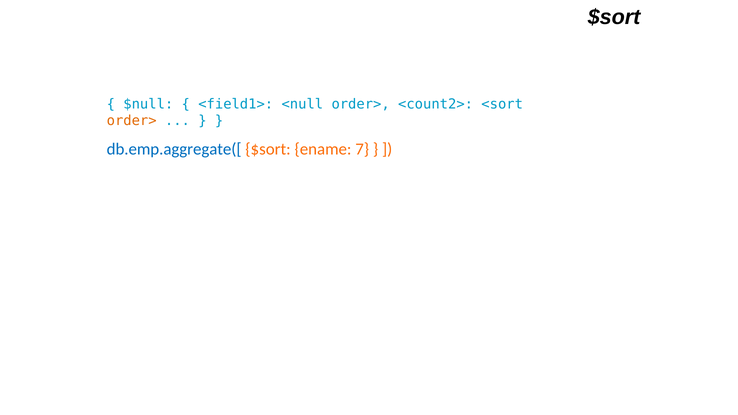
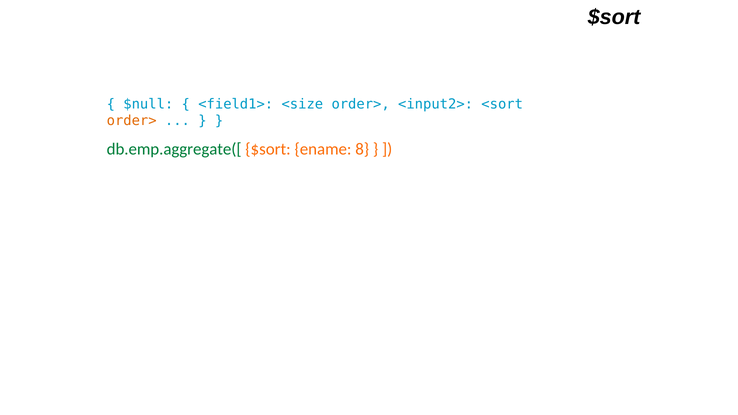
<null: <null -> <size (302, 104)
<count2>: <count2> -> <input2> (436, 104)
db.emp.aggregate([ colour: blue -> green (174, 149)
7: 7 -> 8 (362, 149)
